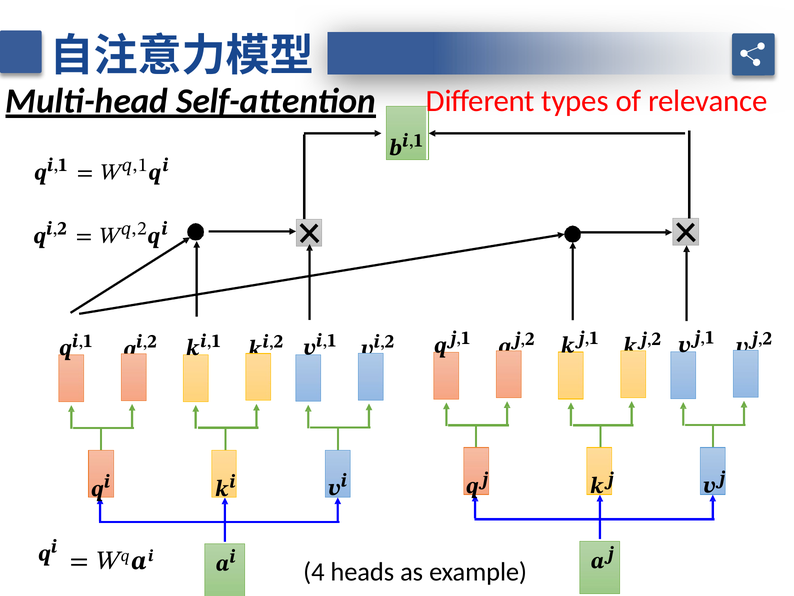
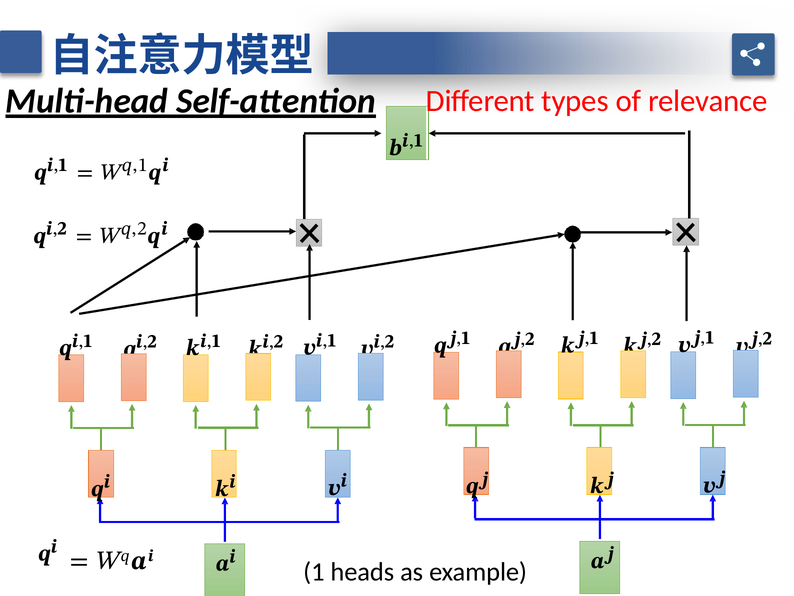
4: 4 -> 1 (314, 571)
